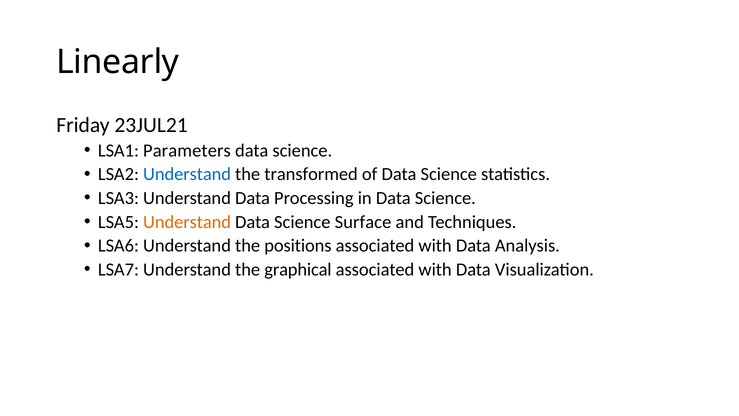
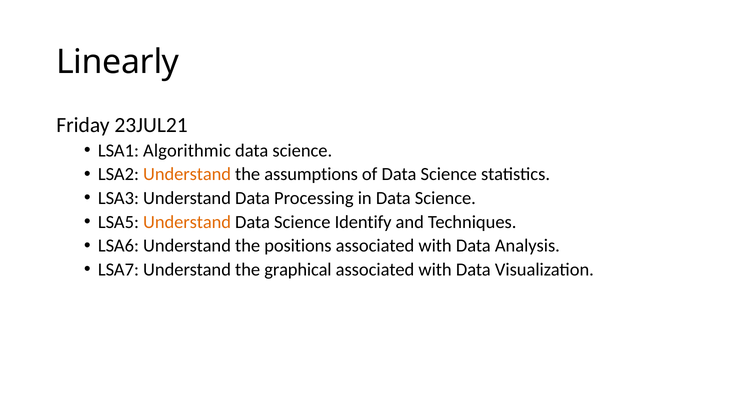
Parameters: Parameters -> Algorithmic (187, 150)
Understand colour: blue -> orange (187, 174)
transformed: transformed -> assumptions (311, 174)
Surface: Surface -> Identify (363, 222)
